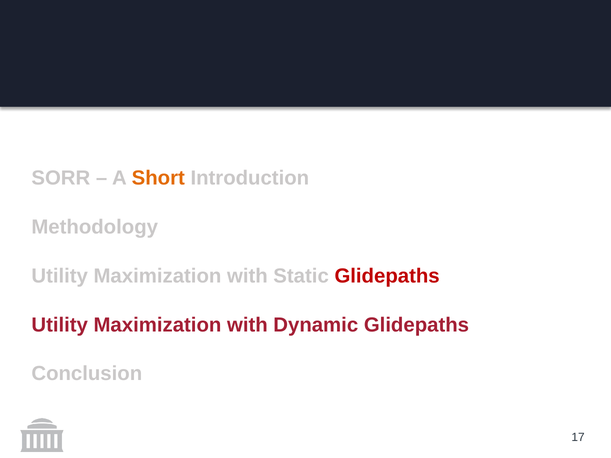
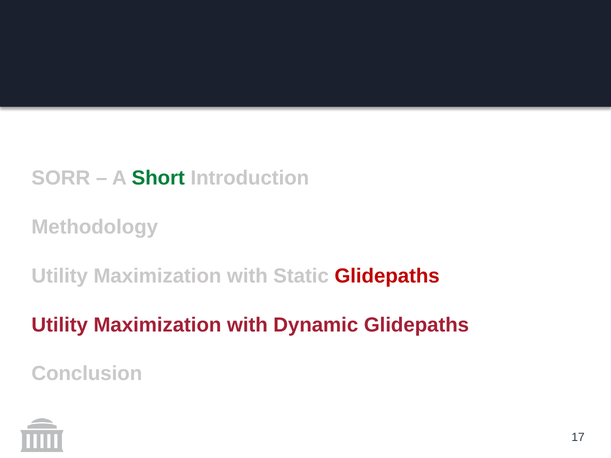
Short colour: orange -> green (158, 178)
